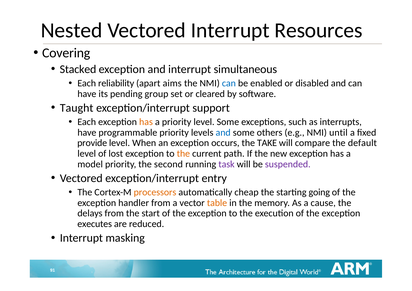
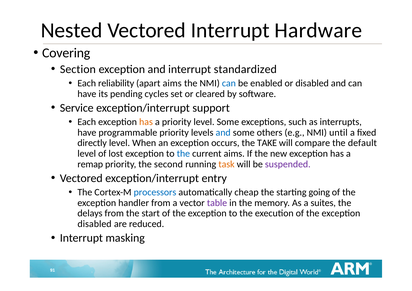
Resources: Resources -> Hardware (318, 30)
Stacked: Stacked -> Section (78, 69)
simultaneous: simultaneous -> standardized (245, 69)
group: group -> cycles (157, 94)
Taught: Taught -> Service (77, 108)
provide: provide -> directly (92, 143)
the colour: orange -> blue (183, 154)
current path: path -> aims (234, 154)
model: model -> remap (90, 164)
task colour: purple -> orange (227, 164)
processors colour: orange -> blue (155, 192)
table colour: orange -> purple (217, 203)
cause: cause -> suites (323, 203)
executes: executes -> disabled (95, 224)
